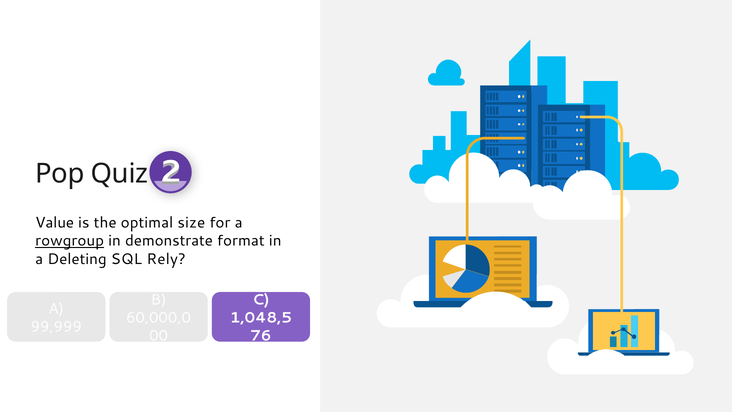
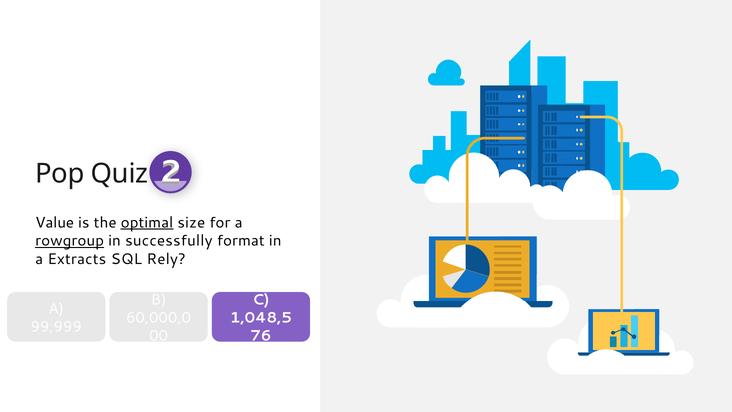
optimal underline: none -> present (147, 222)
demonstrate: demonstrate -> successfully (169, 241)
Deleting: Deleting -> Extracts (77, 259)
